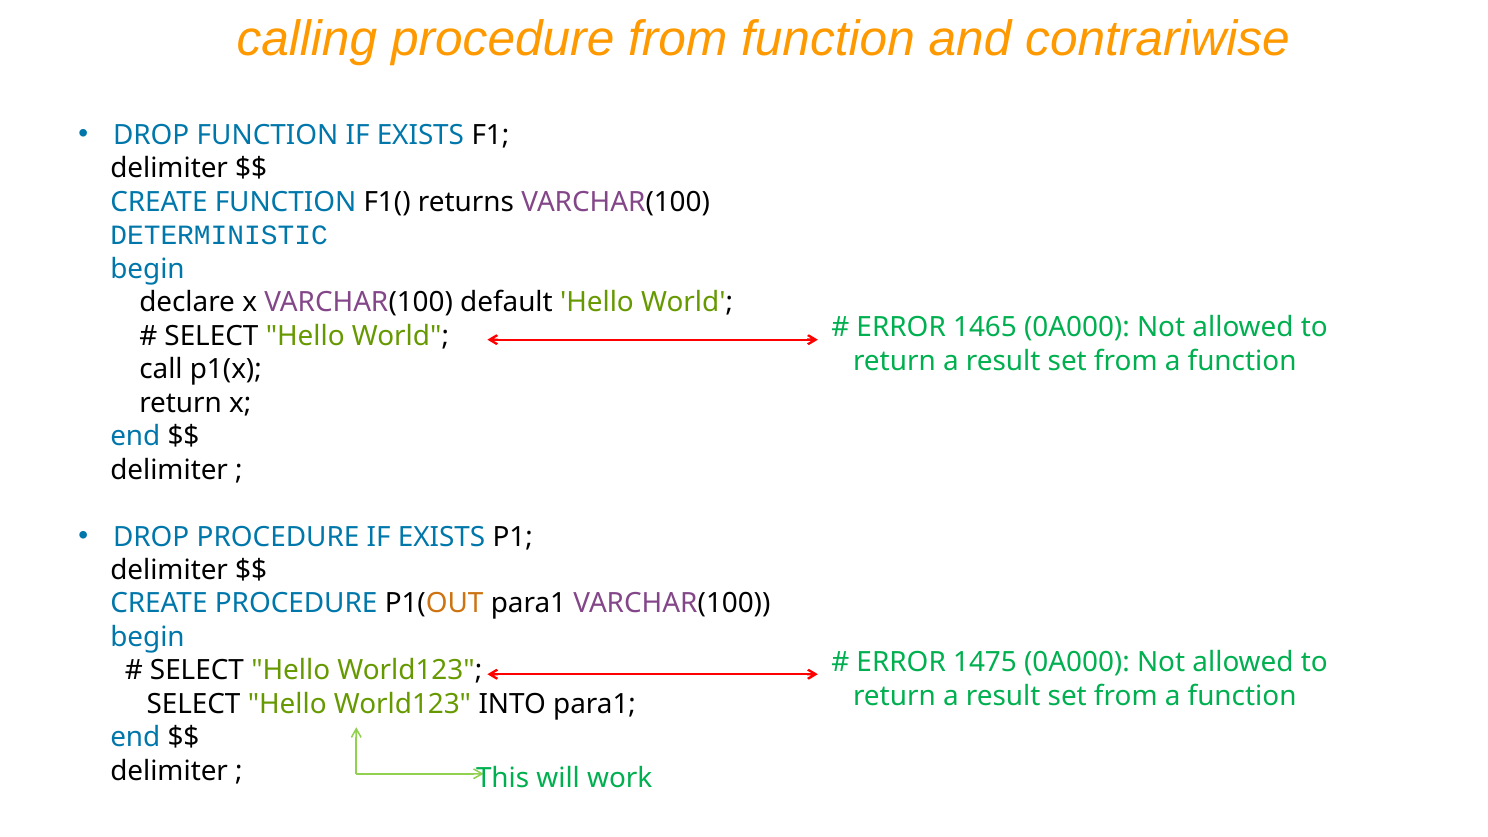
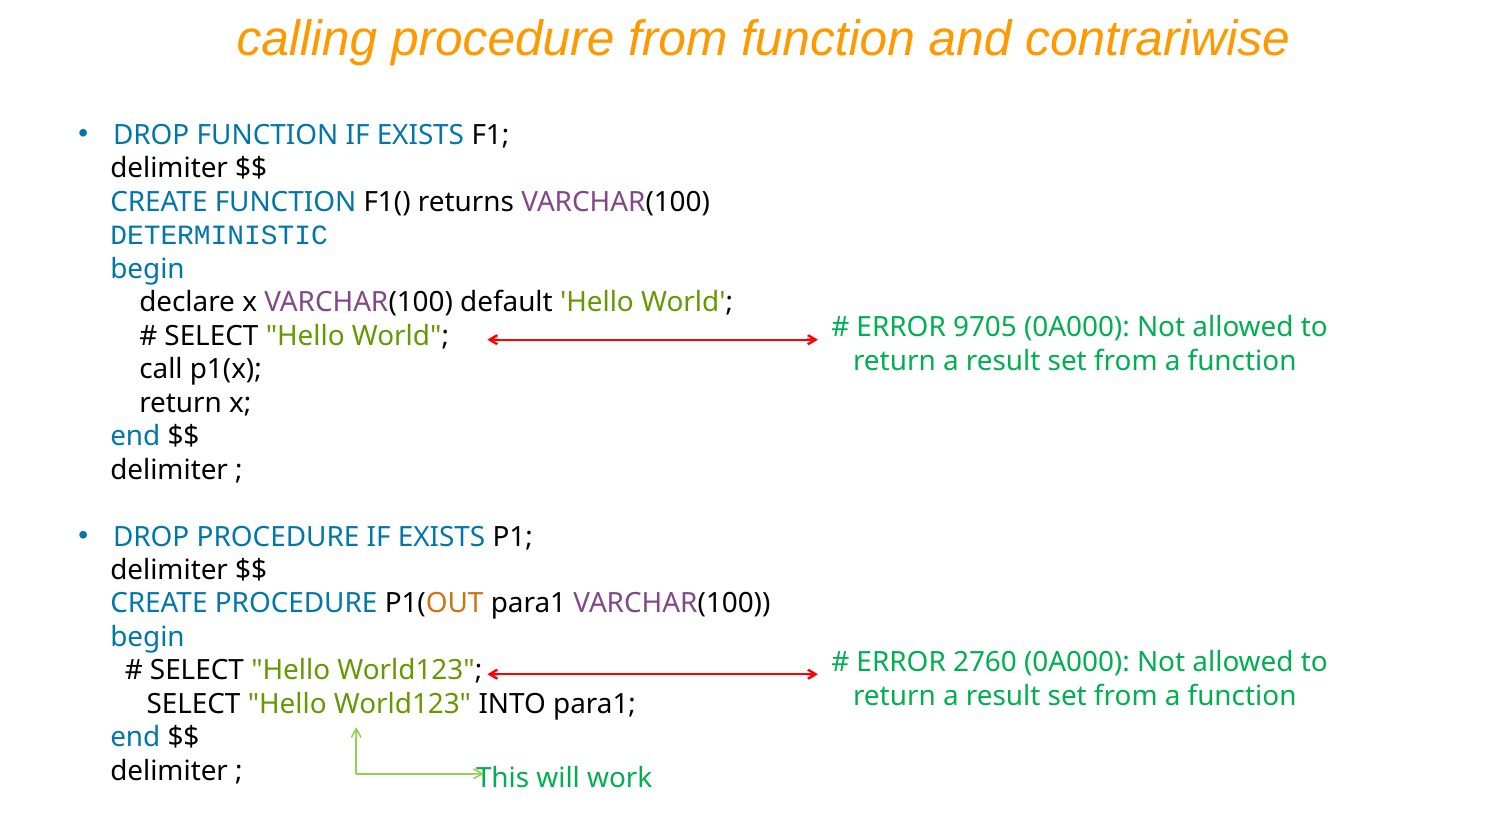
1465: 1465 -> 9705 (985, 328)
1475: 1475 -> 2760 (985, 662)
